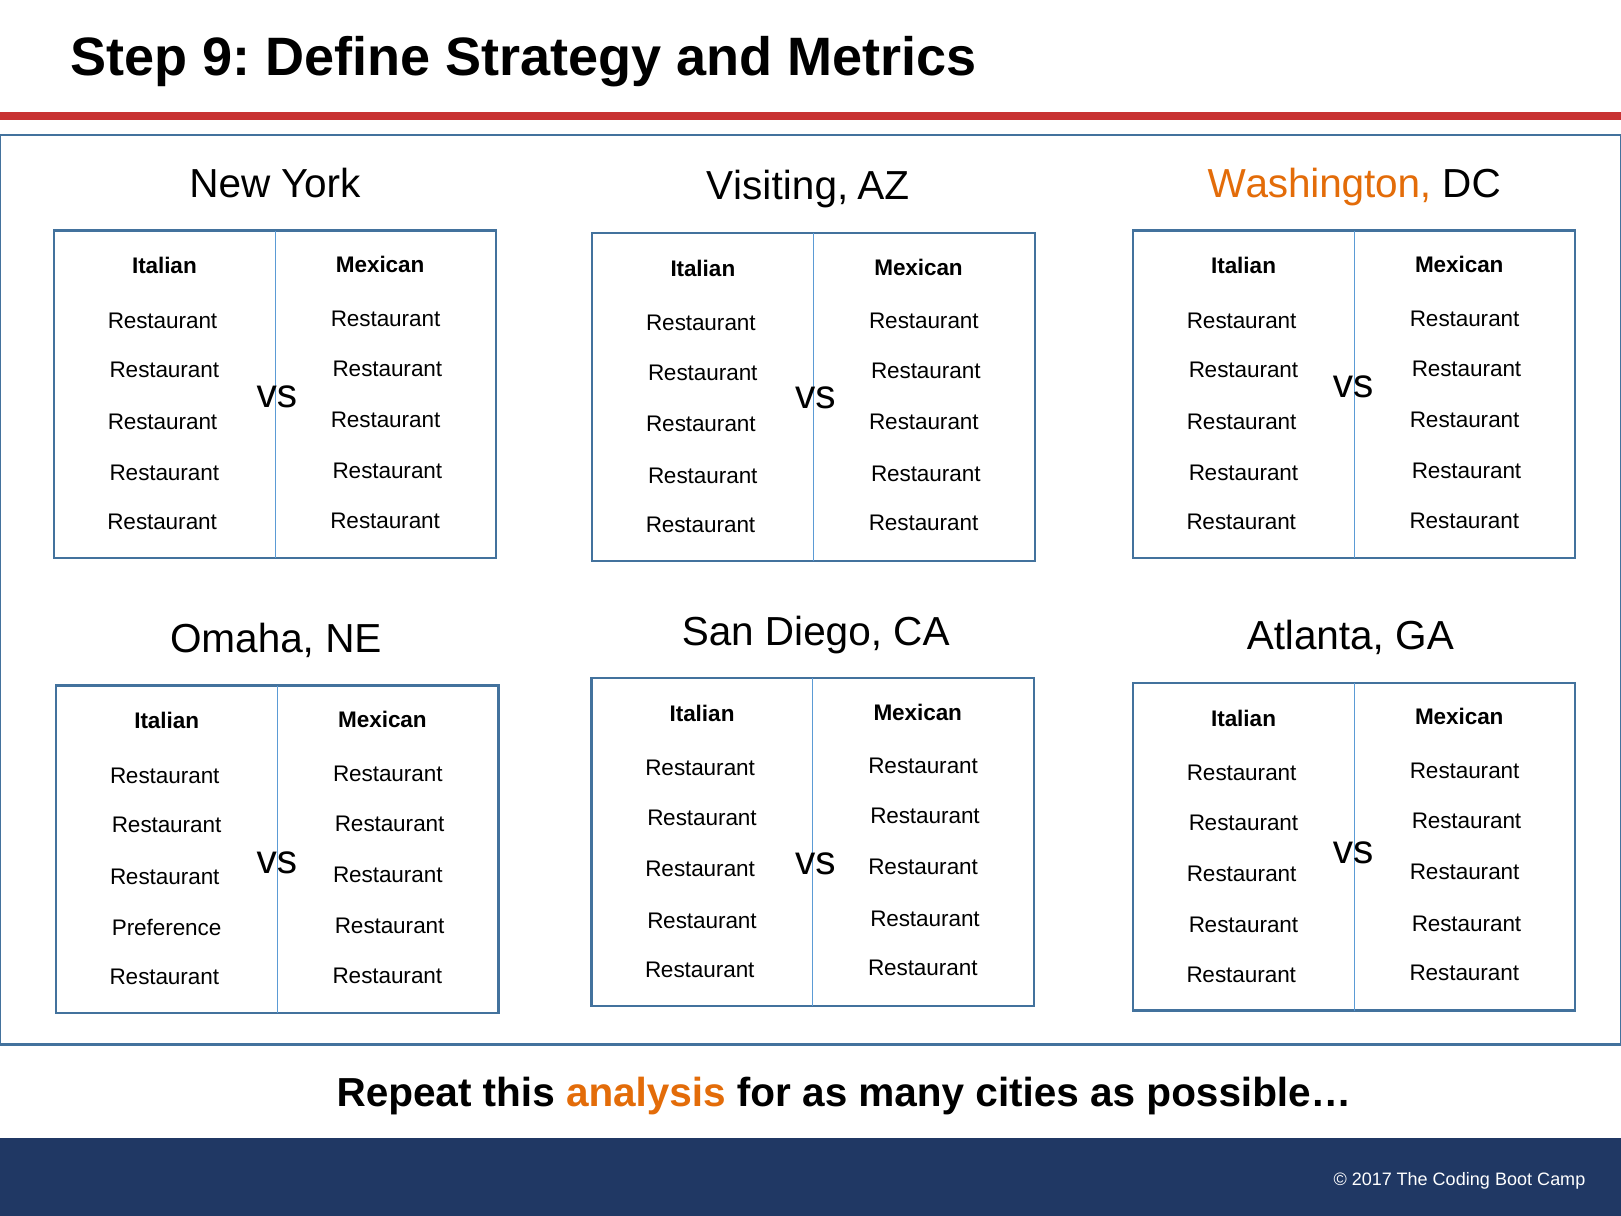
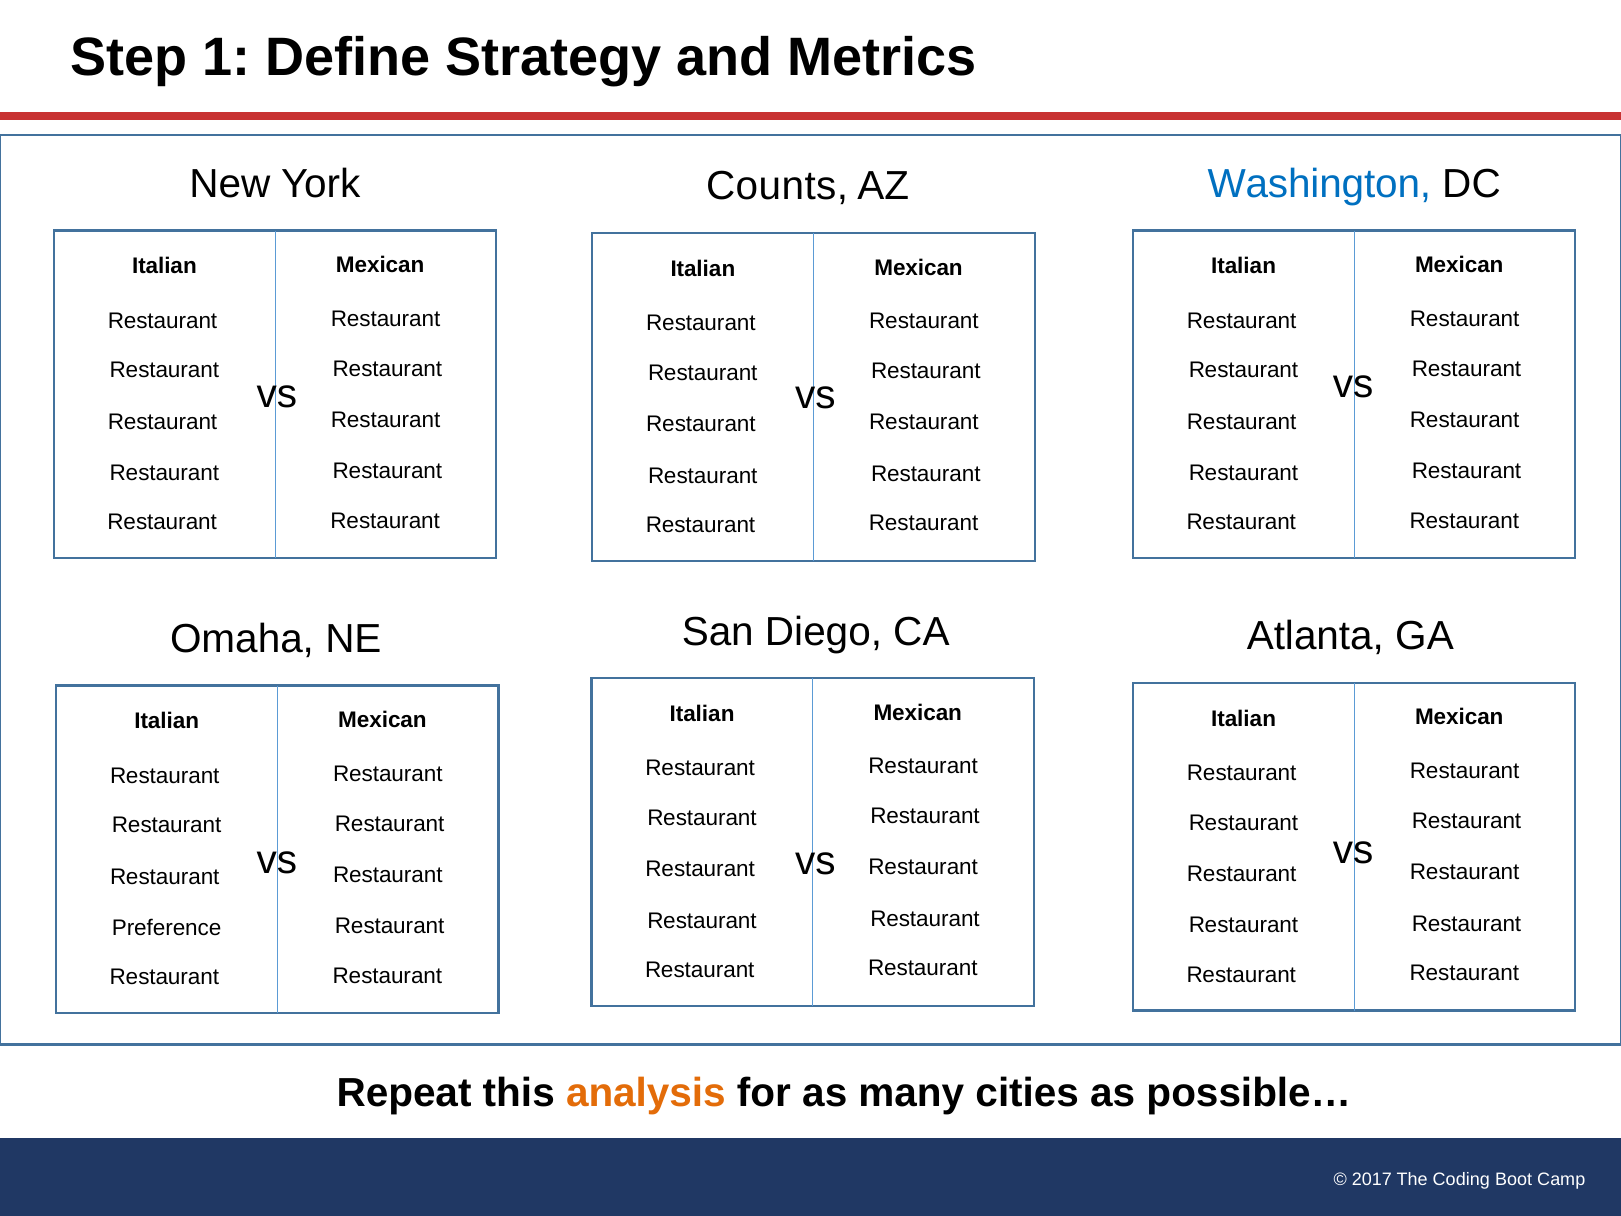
9: 9 -> 1 (226, 58)
Washington colour: orange -> blue (1319, 184)
Visiting: Visiting -> Counts (777, 186)
